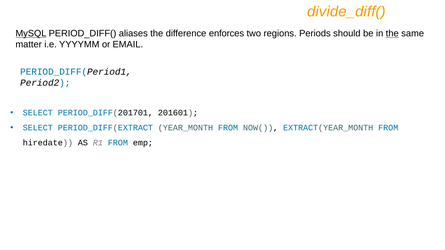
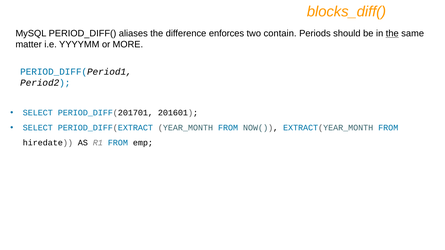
divide_diff(: divide_diff( -> blocks_diff( (346, 12)
MySQL underline: present -> none (31, 34)
regions: regions -> contain (280, 34)
EMAIL: EMAIL -> MORE (128, 45)
